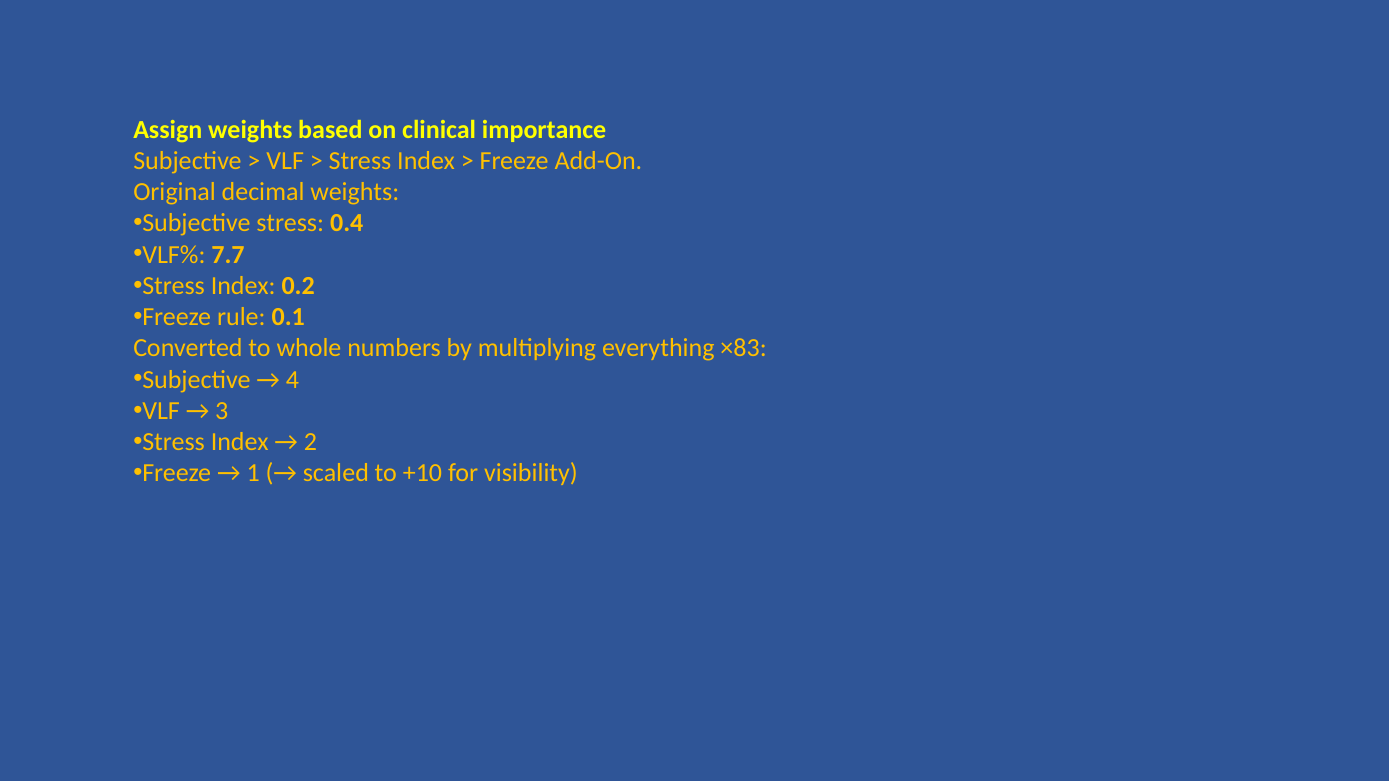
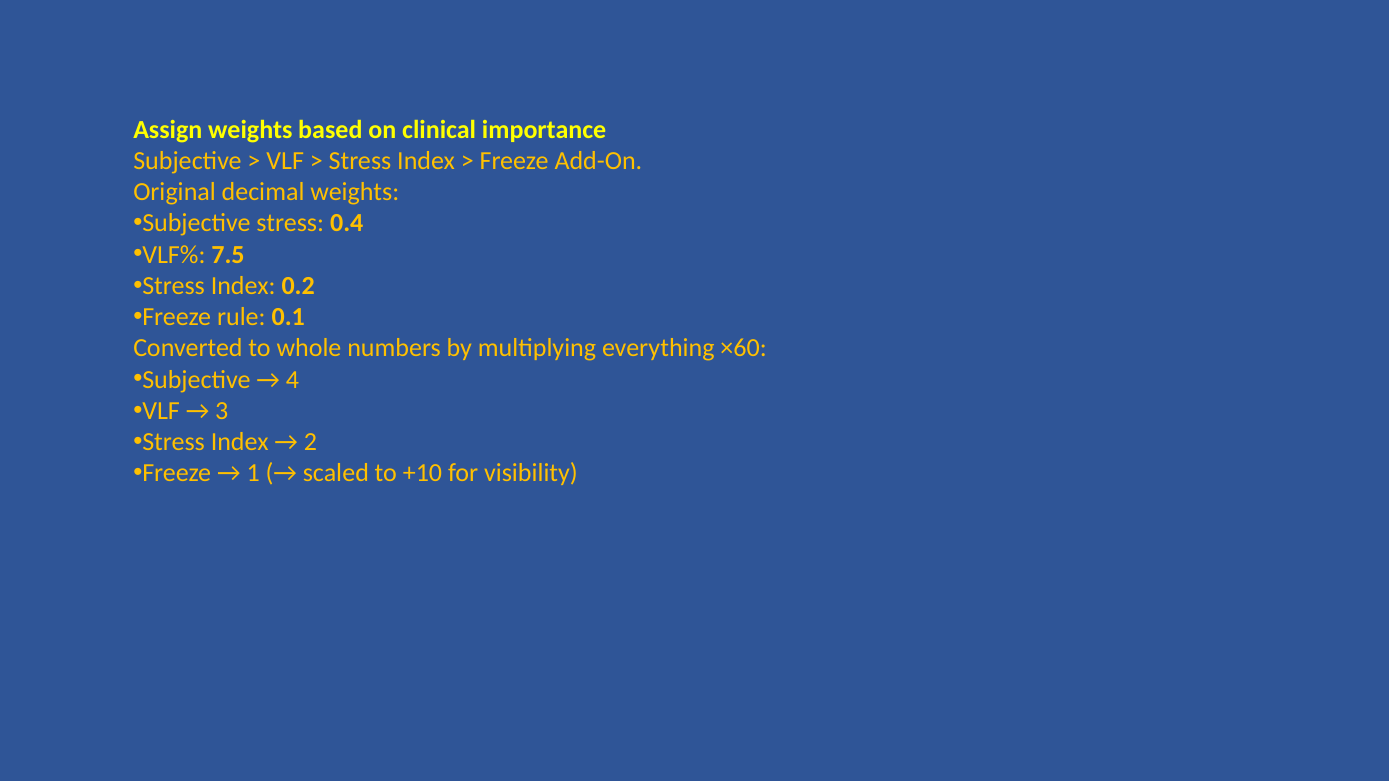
7.7: 7.7 -> 7.5 (228, 255)
×83: ×83 -> ×60 (744, 348)
